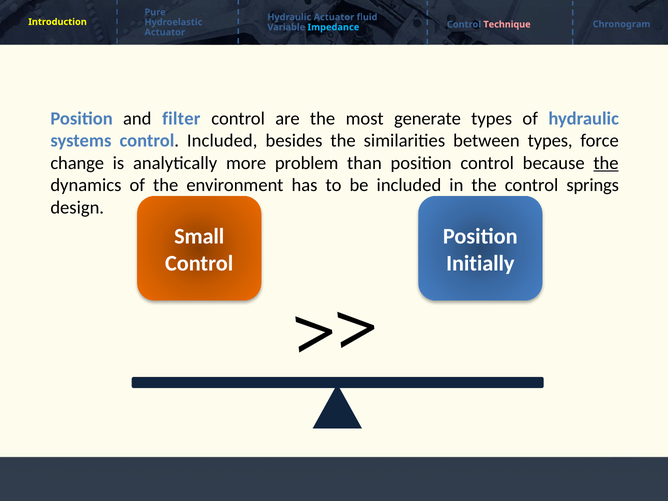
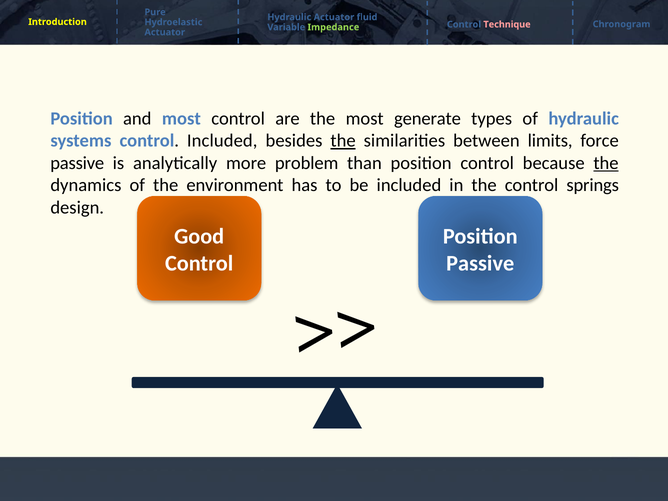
Impedance colour: light blue -> light green (333, 27)
and filter: filter -> most (181, 119)
the underline: none -> present (343, 141)
between types: types -> limits (550, 141)
change: change -> passive (77, 163)
Small: Small -> Good (199, 236)
Initially: Initially -> Passive (480, 263)
